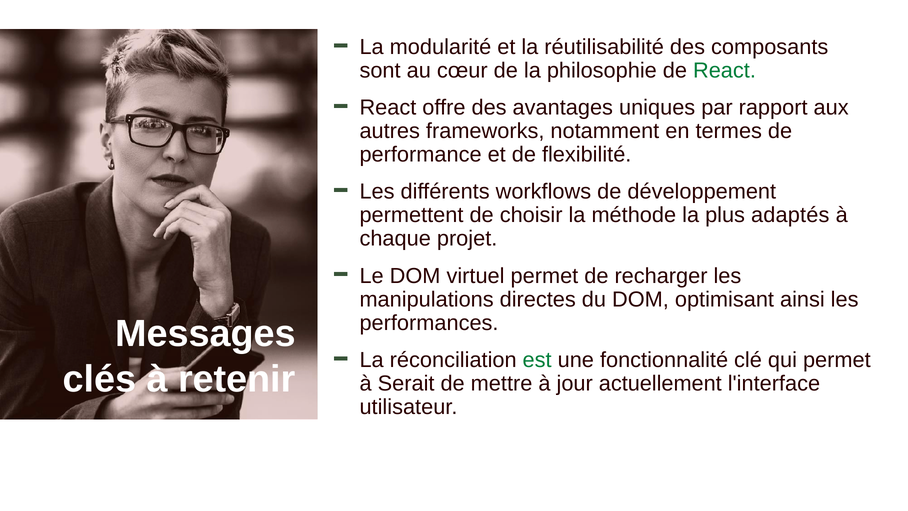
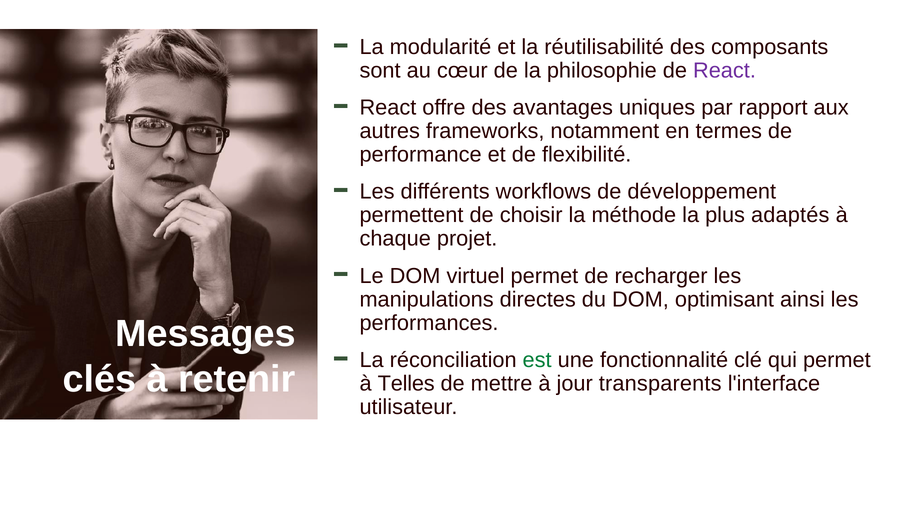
React colour: green -> purple (724, 71)
Serait: Serait -> Telles (406, 383)
actuellement: actuellement -> transparents (660, 383)
